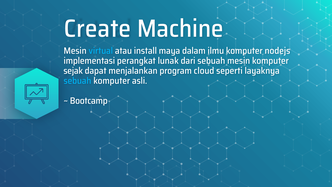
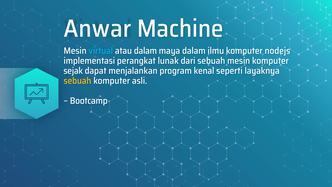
Create: Create -> Anwar (97, 29)
atau install: install -> dalam (145, 51)
cloud: cloud -> kenal (204, 71)
sebuah colour: light blue -> yellow (77, 81)
